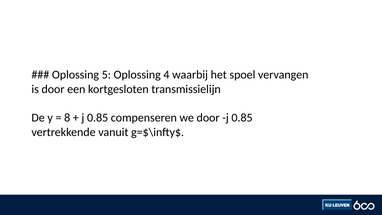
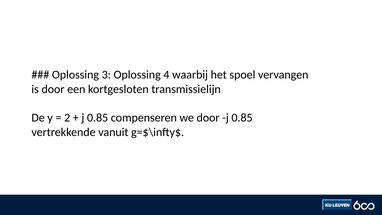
5: 5 -> 3 (106, 75)
8: 8 -> 2 (67, 118)
